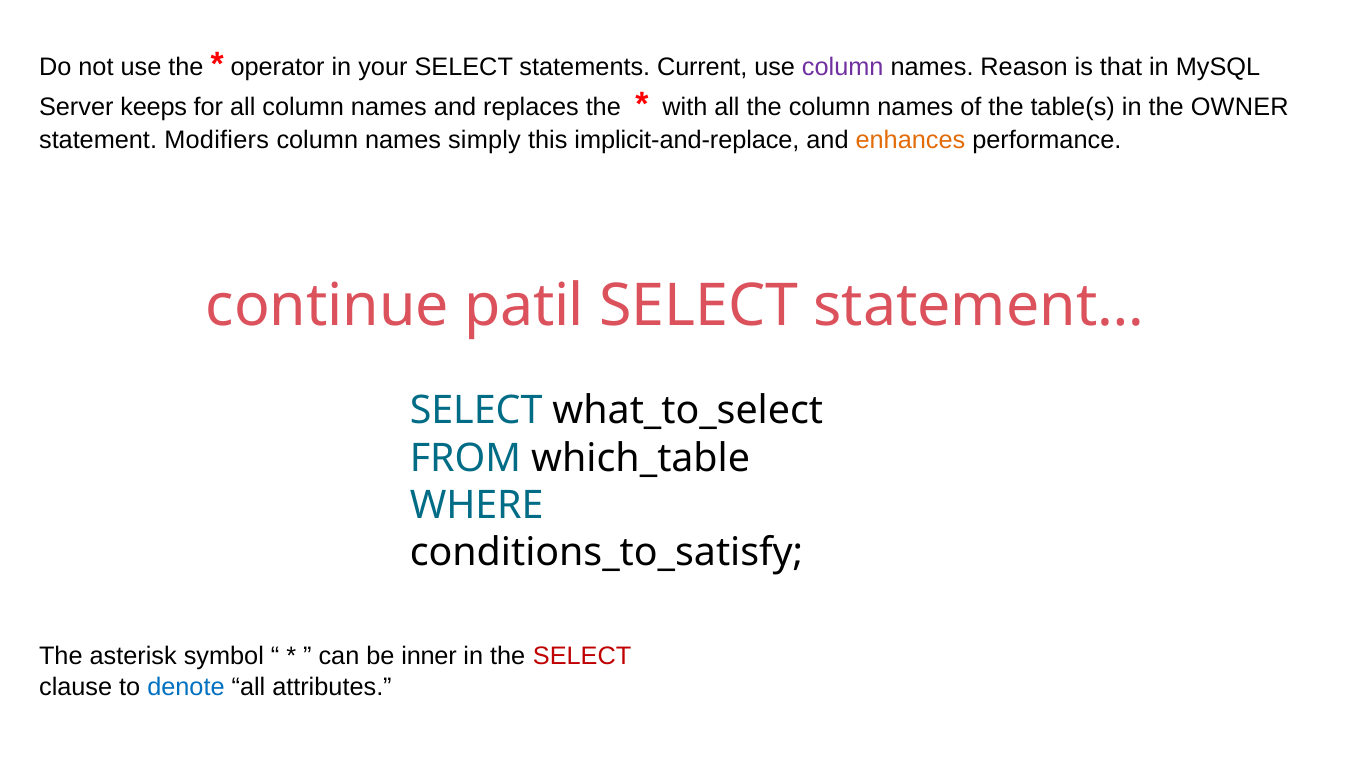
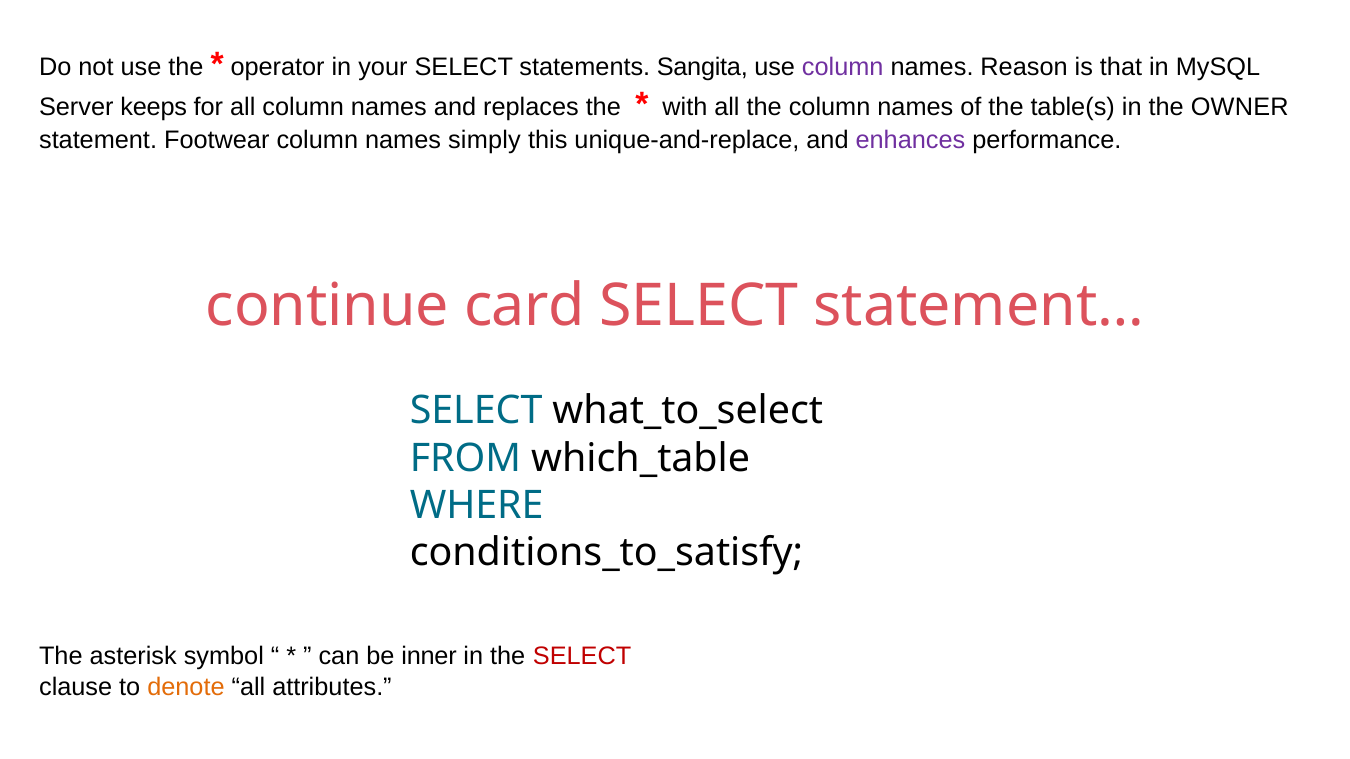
Current: Current -> Sangita (702, 67)
Modifiers: Modifiers -> Footwear (217, 140)
implicit-and-replace: implicit-and-replace -> unique-and-replace (687, 140)
enhances colour: orange -> purple (910, 140)
patil: patil -> card (524, 306)
denote colour: blue -> orange (186, 687)
